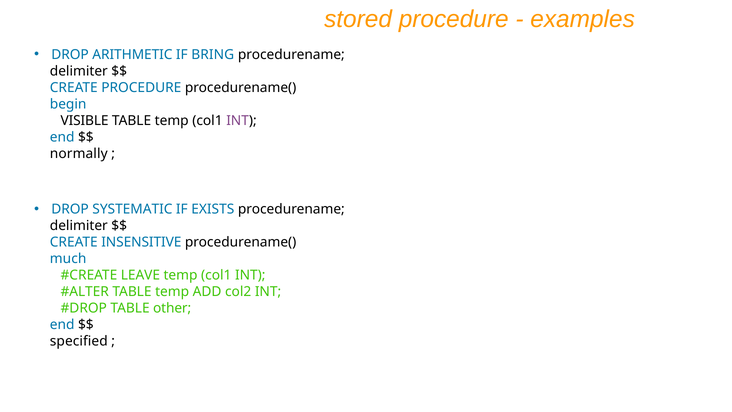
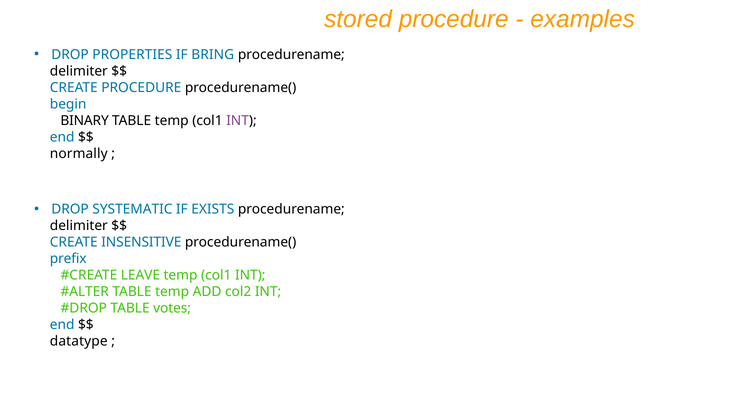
ARITHMETIC: ARITHMETIC -> PROPERTIES (132, 55)
VISIBLE: VISIBLE -> BINARY (85, 120)
much: much -> prefix (68, 259)
other: other -> votes (172, 308)
specified: specified -> datatype (79, 341)
